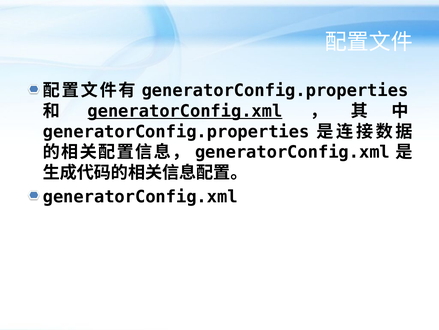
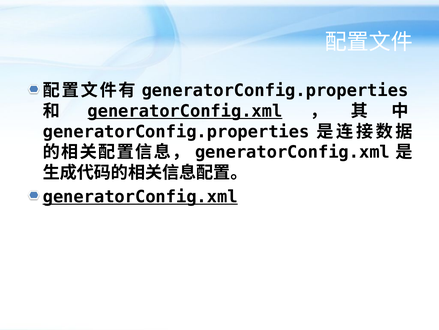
generatorConfig.xml underline: none -> present (140, 196)
